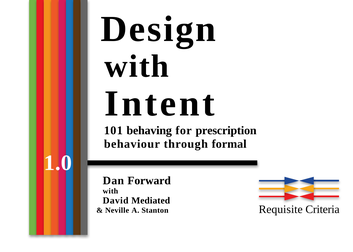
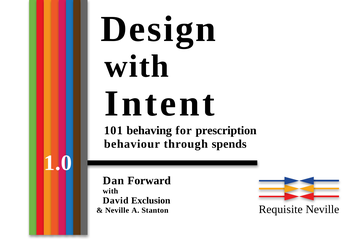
formal: formal -> spends (229, 144)
Mediated: Mediated -> Exclusion (151, 201)
Requisite Criteria: Criteria -> Neville (322, 210)
